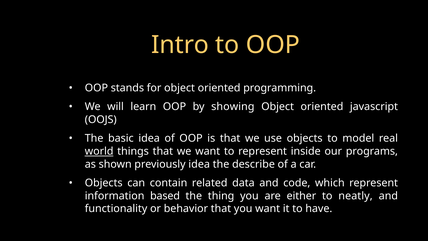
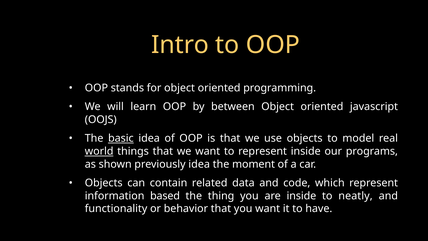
showing: showing -> between (233, 107)
basic underline: none -> present (121, 138)
describe: describe -> moment (254, 164)
are either: either -> inside (301, 196)
